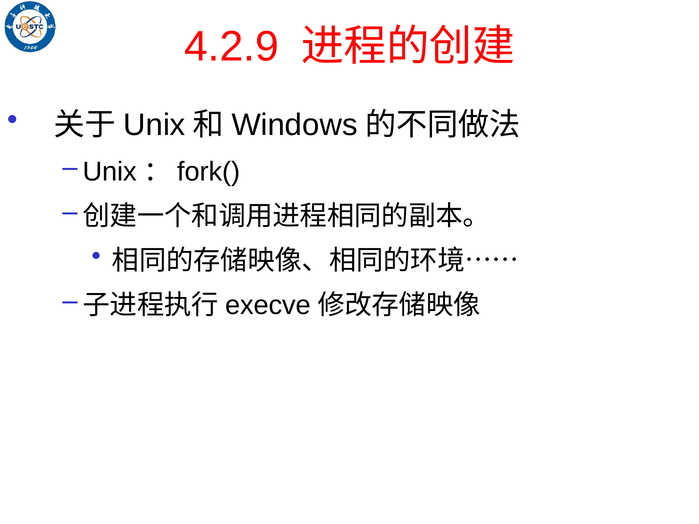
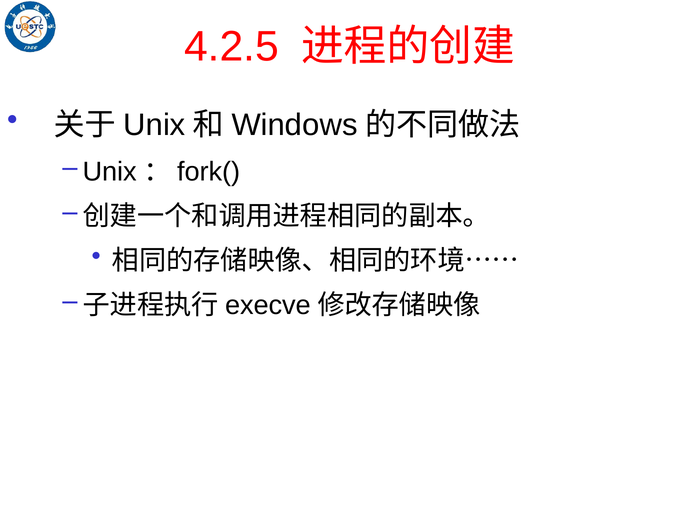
4.2.9: 4.2.9 -> 4.2.5 (231, 47)
